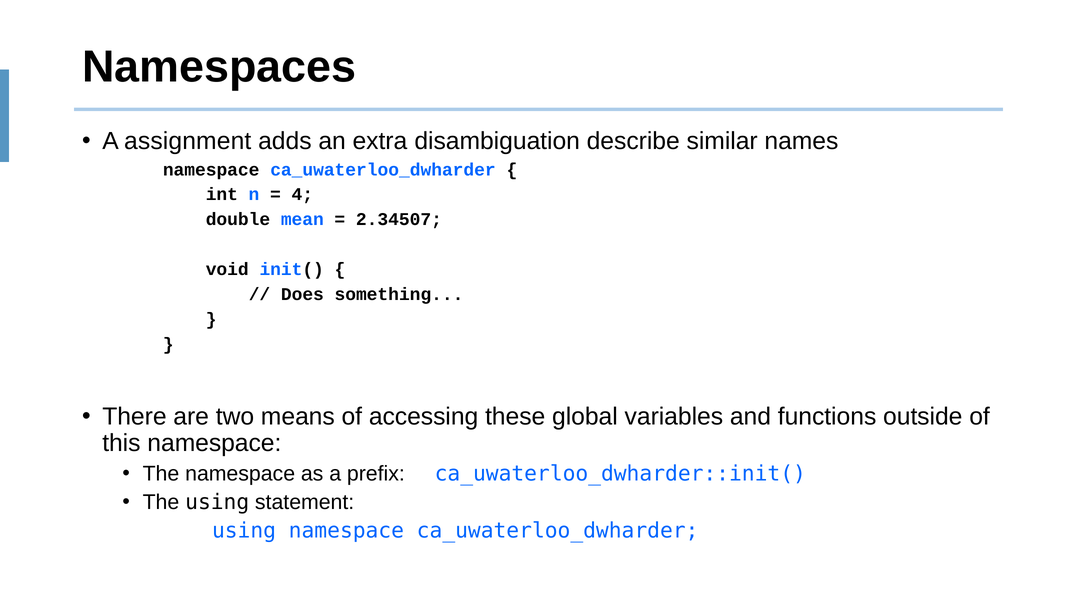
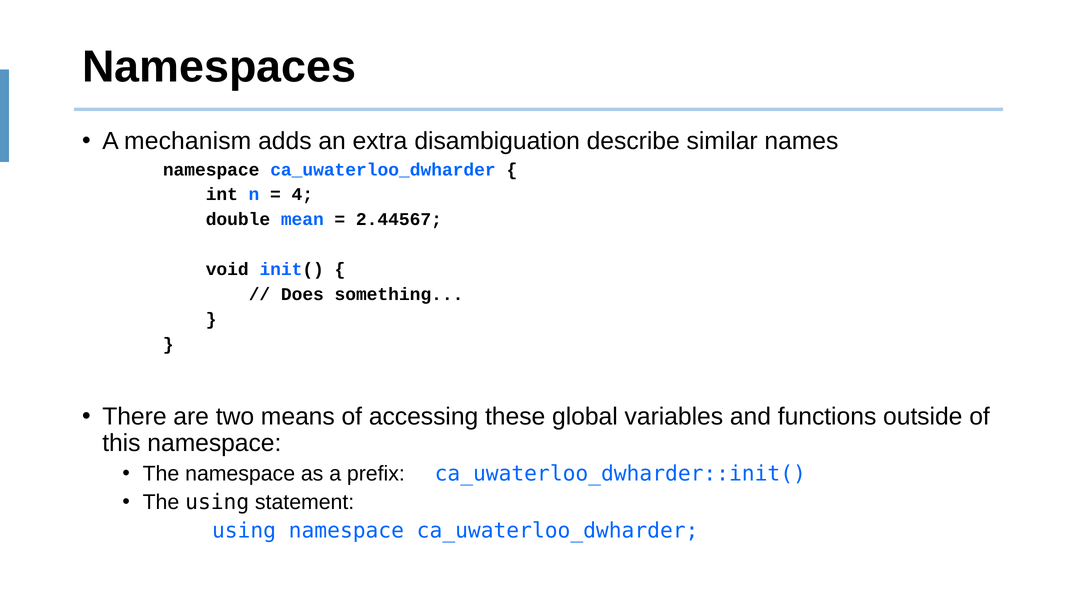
assignment: assignment -> mechanism (188, 141)
2.34507: 2.34507 -> 2.44567 (399, 219)
